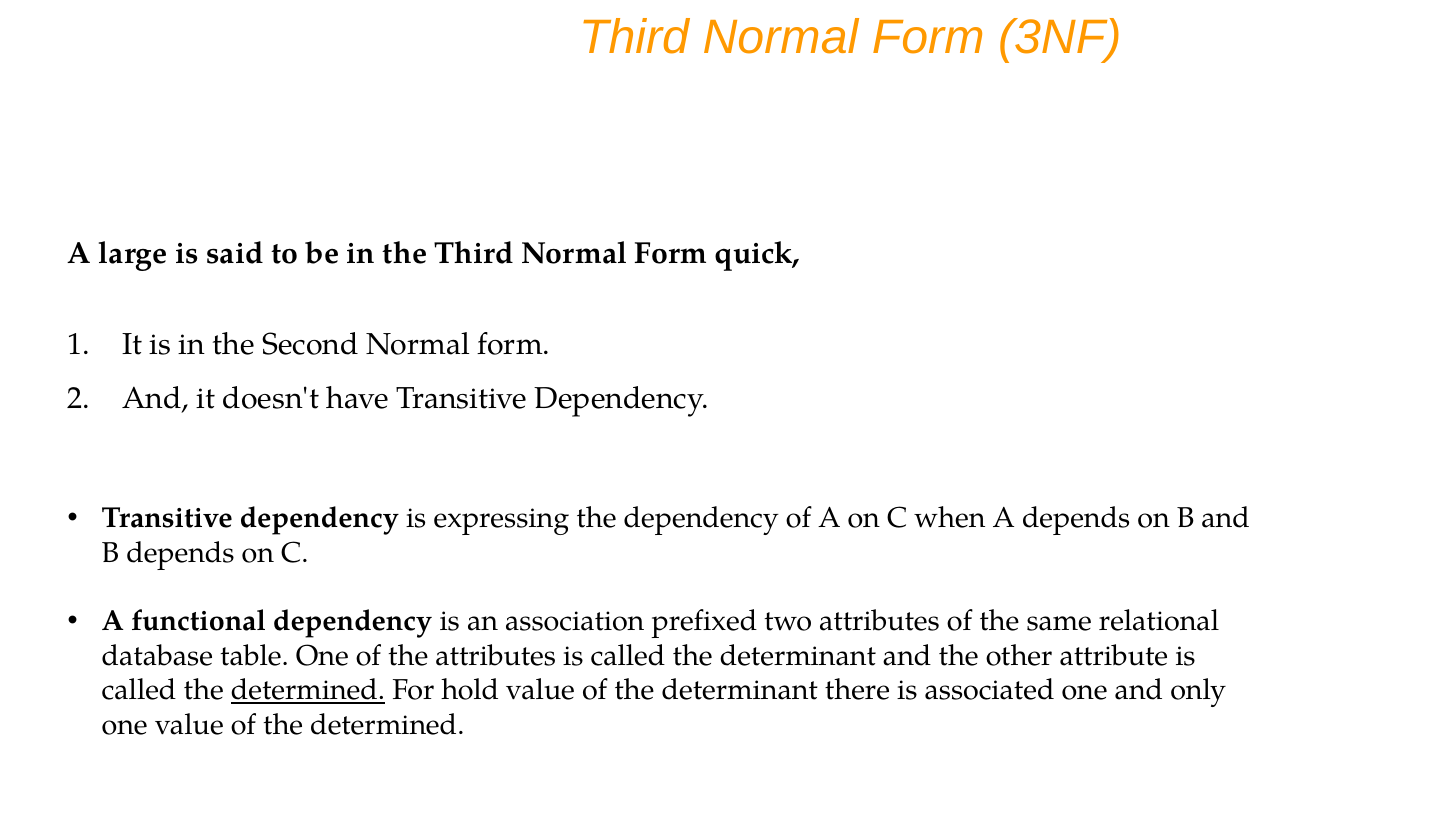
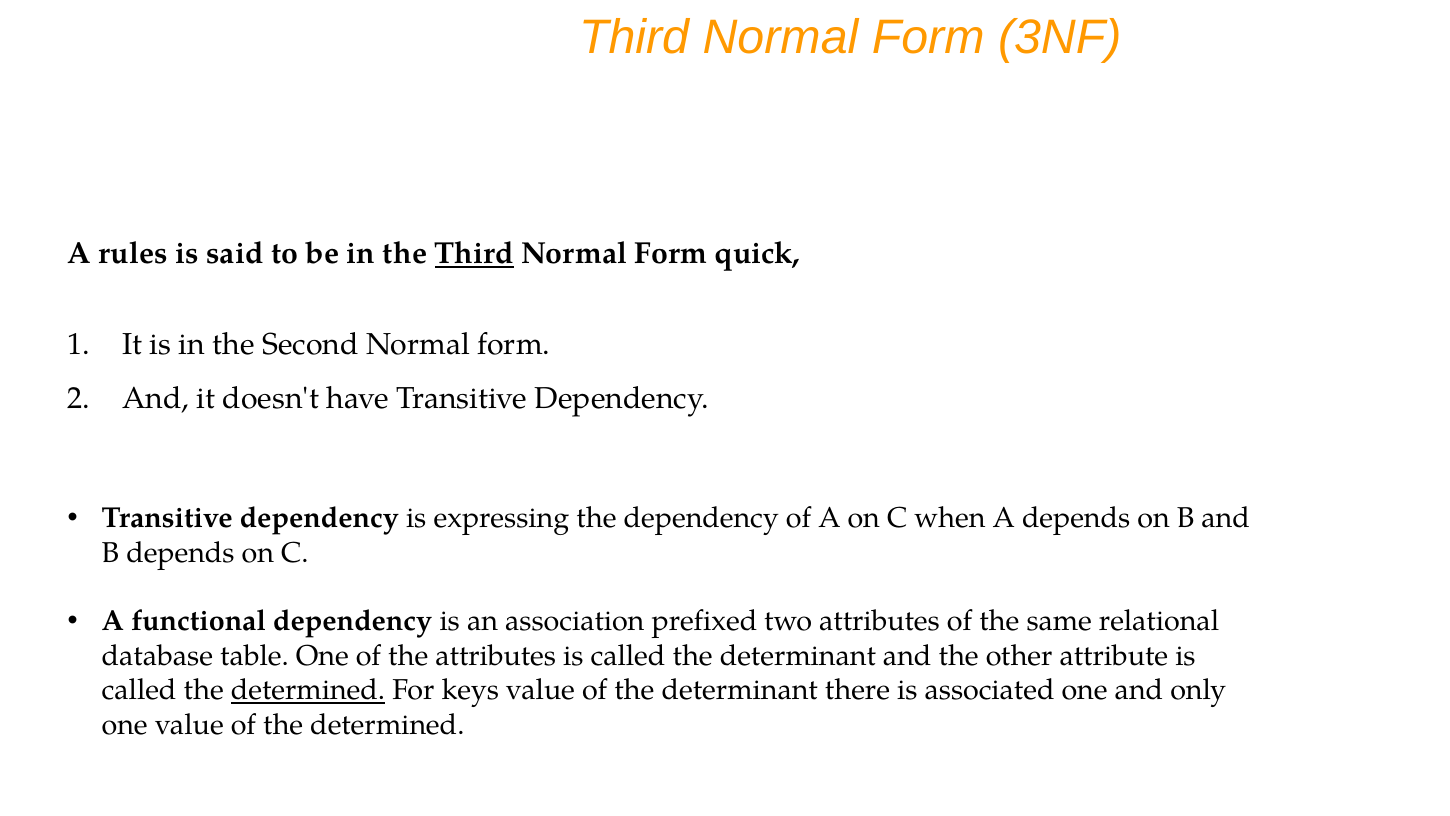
large: large -> rules (133, 254)
Third underline: none -> present (474, 254)
hold: hold -> keys (470, 690)
